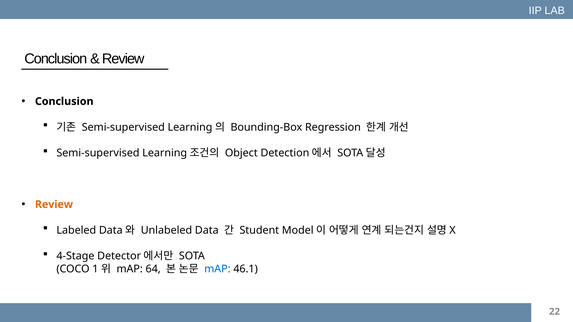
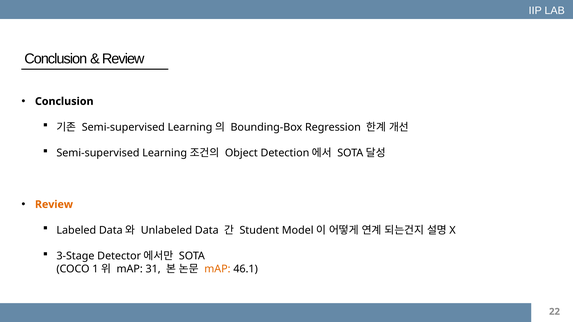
4-Stage: 4-Stage -> 3-Stage (75, 256)
64: 64 -> 31 (153, 269)
mAP colour: blue -> orange (217, 269)
